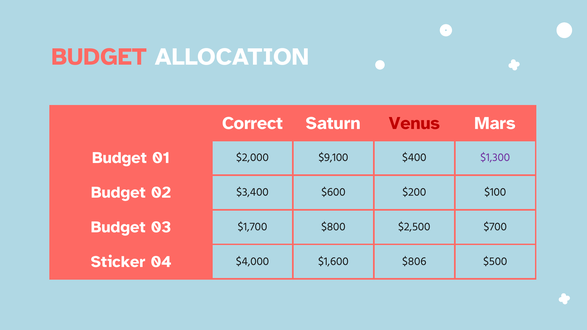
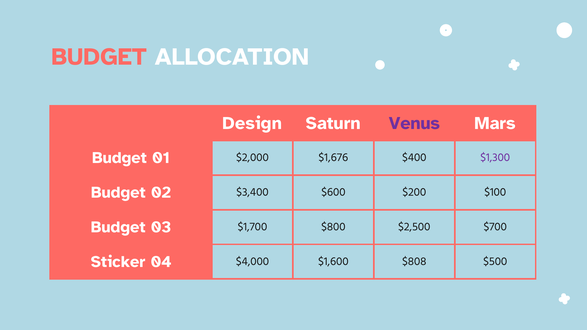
Correct: Correct -> Design (252, 123)
Venus colour: red -> purple (414, 123)
$9,100: $9,100 -> $1,676 (333, 158)
$806: $806 -> $808 (414, 262)
